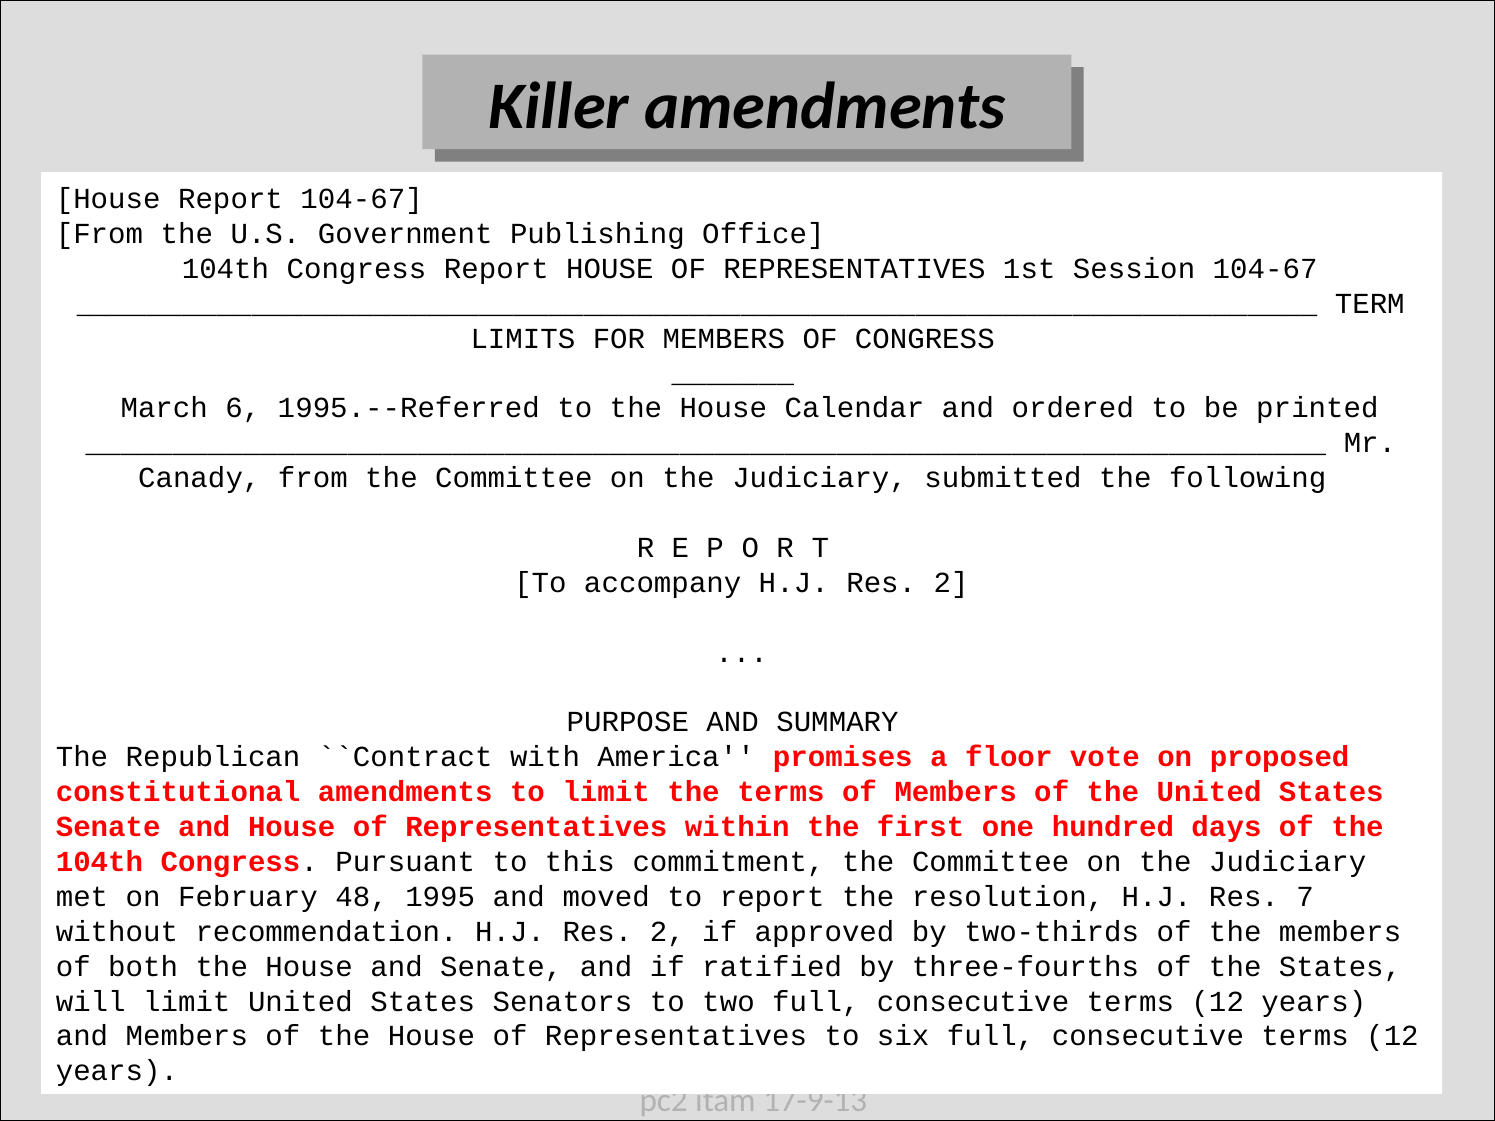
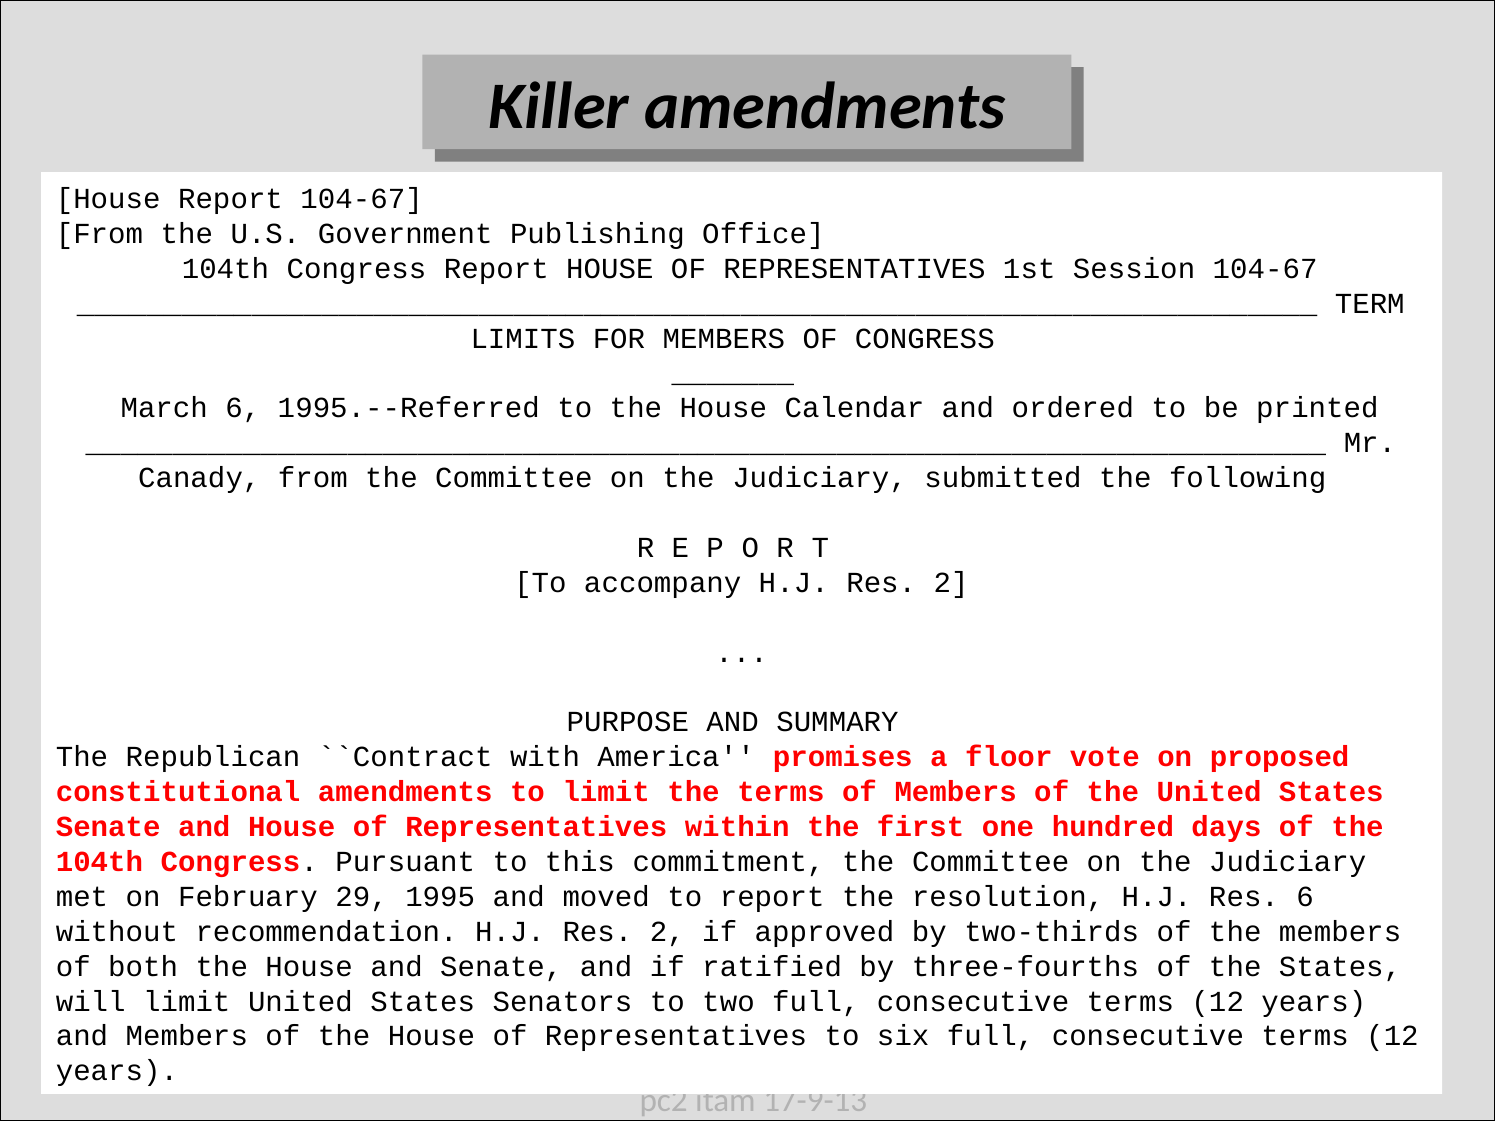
48: 48 -> 29 (362, 897)
Res 7: 7 -> 6 (1305, 897)
